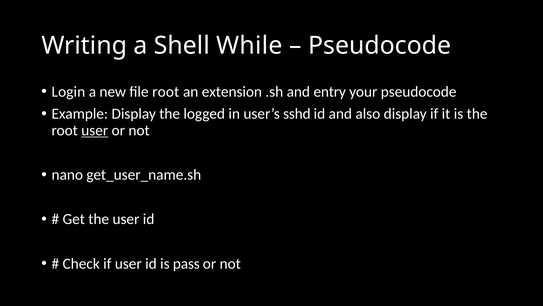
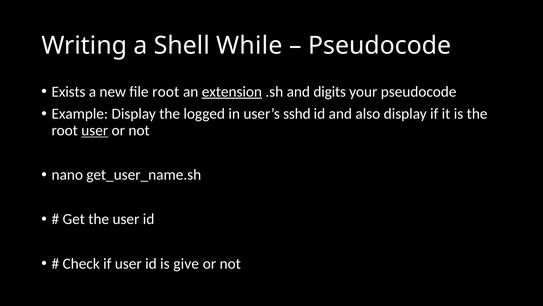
Login: Login -> Exists (69, 92)
extension underline: none -> present (232, 92)
entry: entry -> digits (330, 92)
pass: pass -> give (186, 263)
